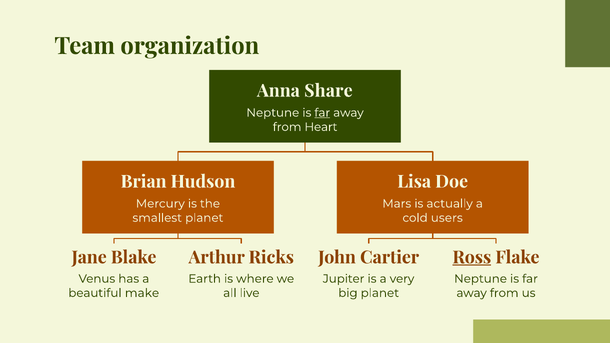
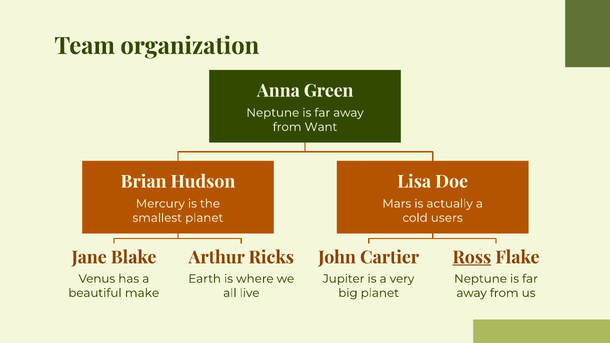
Share: Share -> Green (329, 91)
far underline: present -> none (322, 113)
Heart: Heart -> Want (321, 127)
